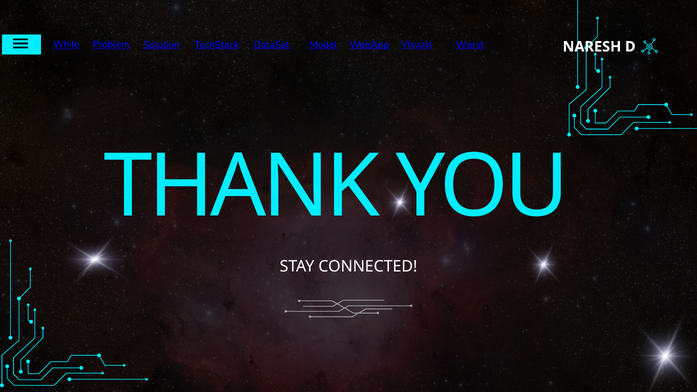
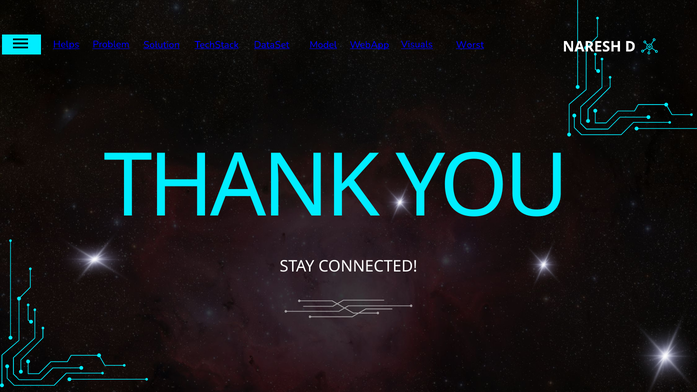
While: While -> Helps (66, 44)
